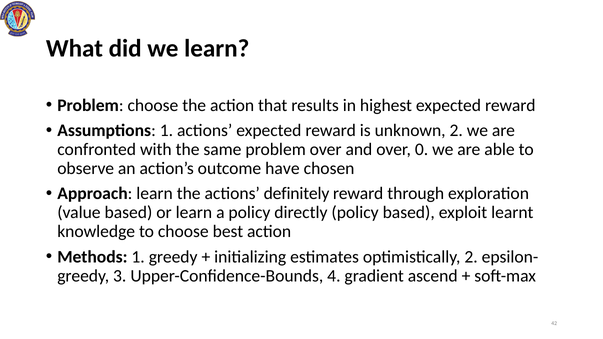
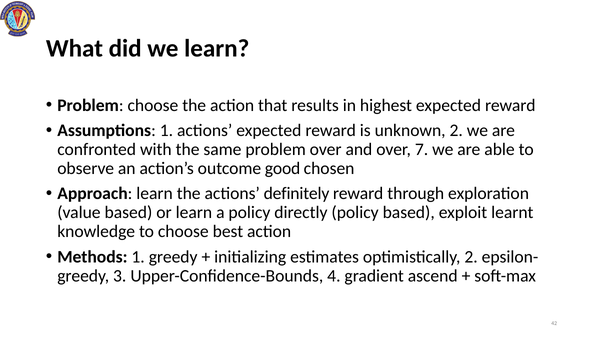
0: 0 -> 7 (422, 150)
have: have -> good (283, 168)
